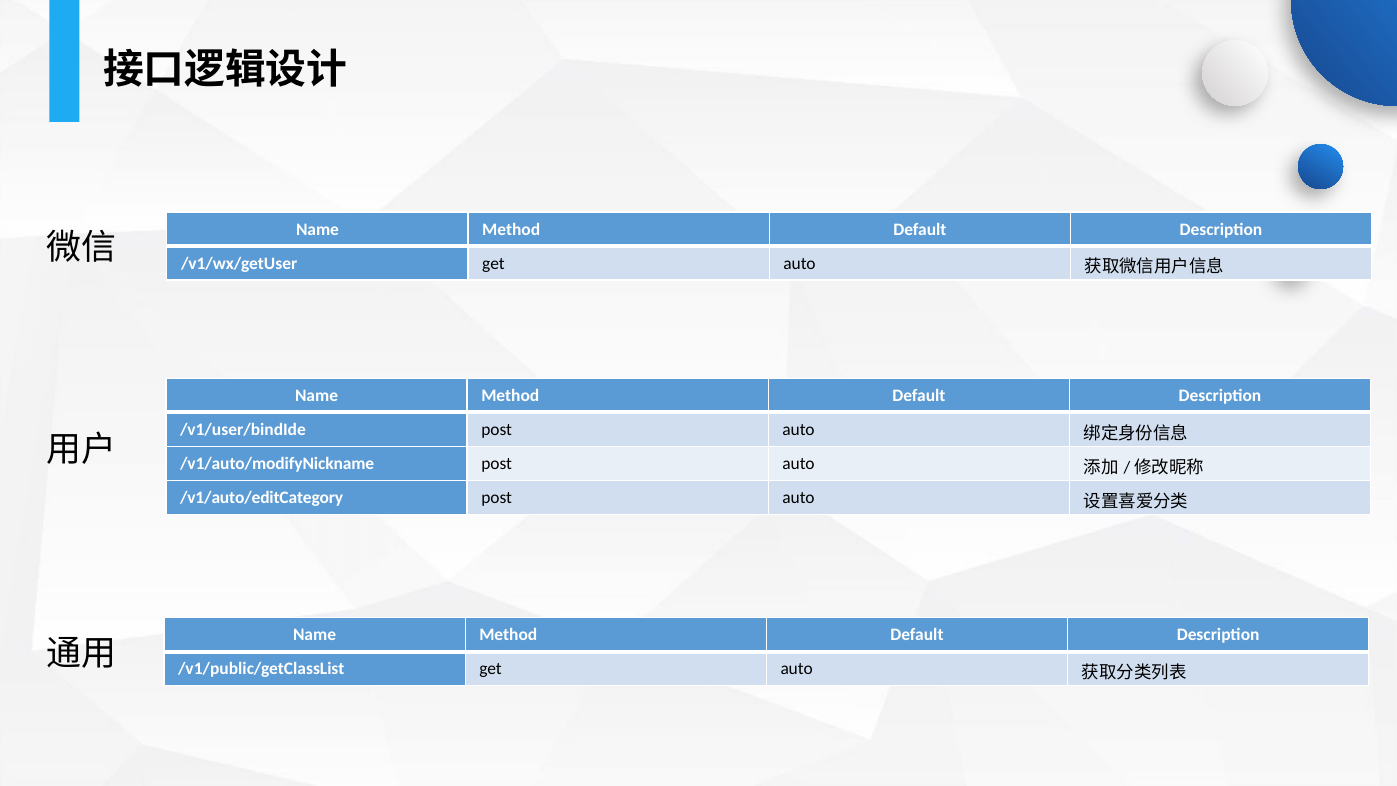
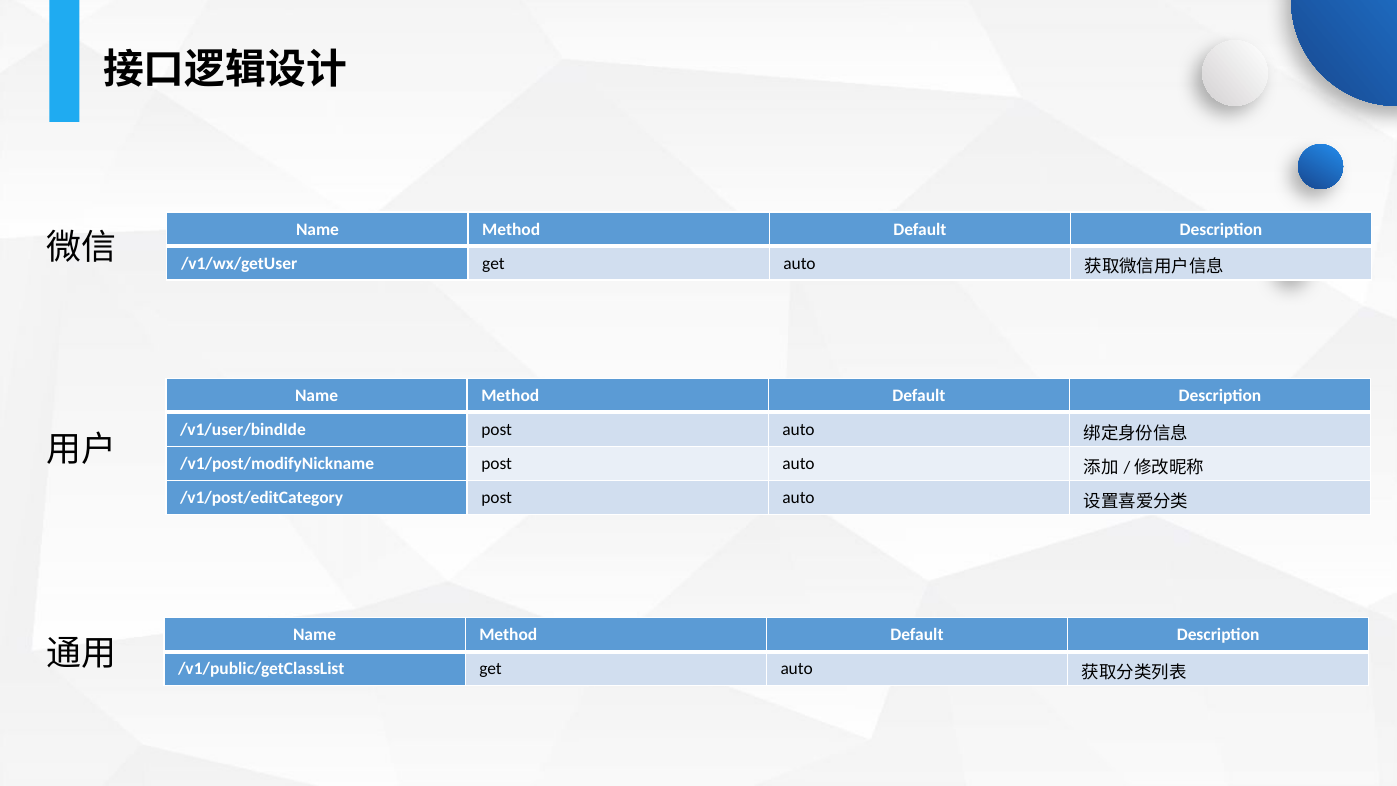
/v1/auto/modifyNickname: /v1/auto/modifyNickname -> /v1/post/modifyNickname (277, 464)
/v1/auto/editCategory: /v1/auto/editCategory -> /v1/post/editCategory (262, 498)
